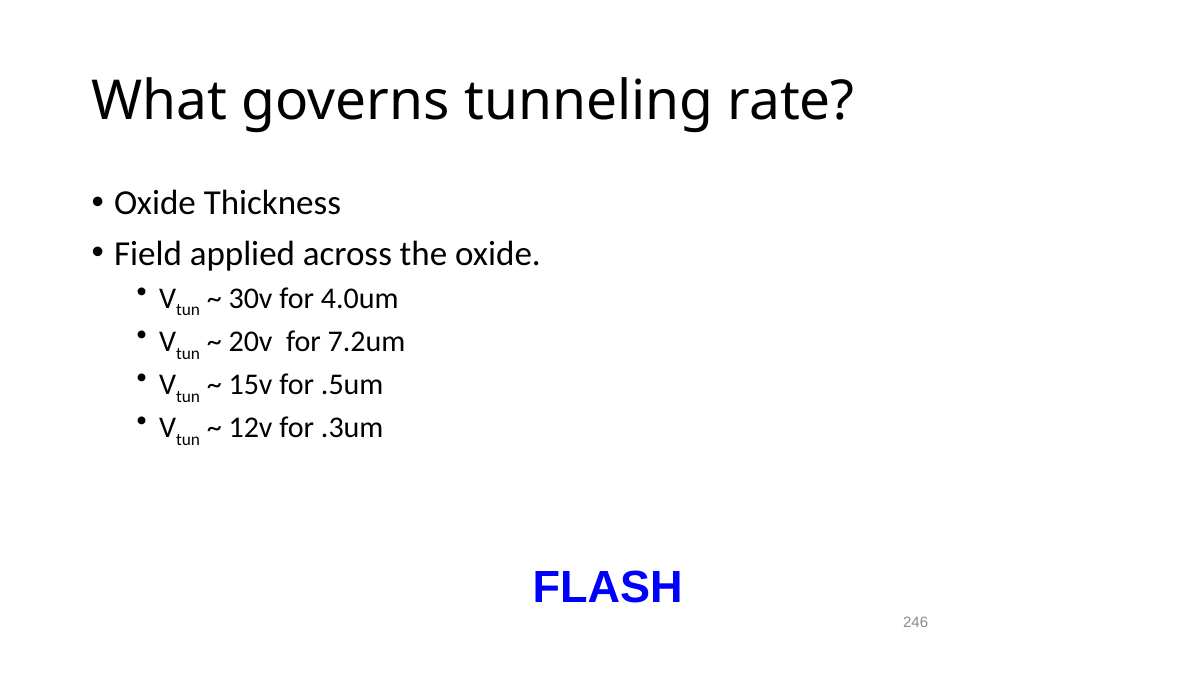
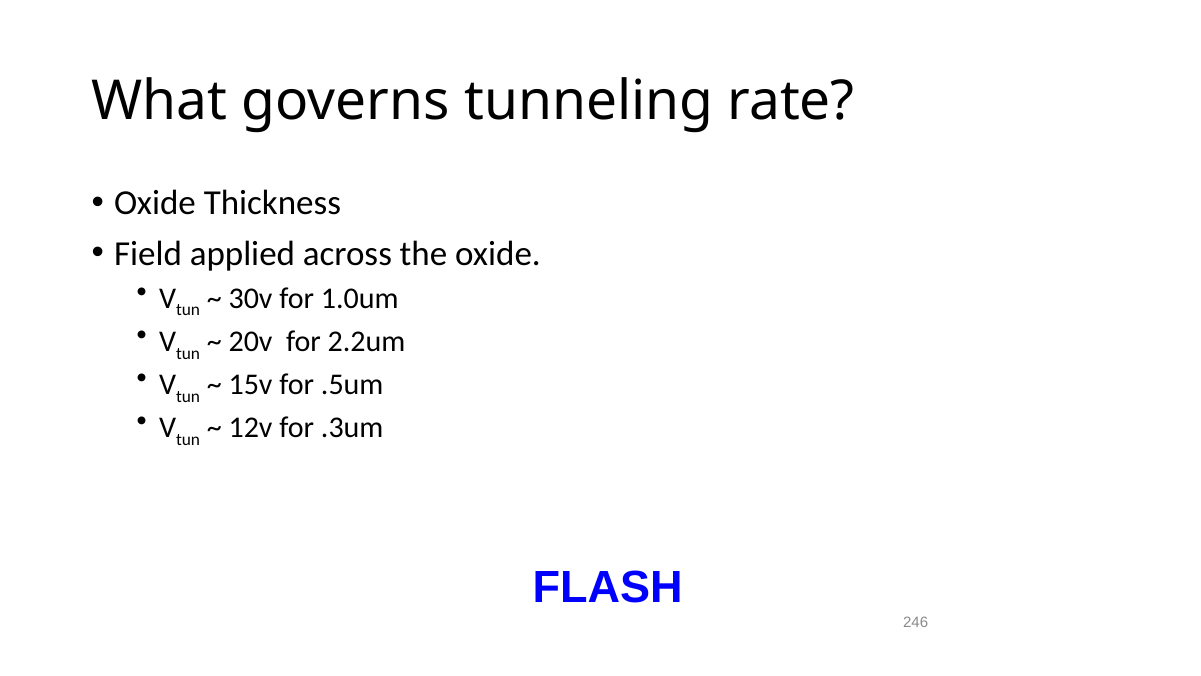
4.0um: 4.0um -> 1.0um (360, 298)
7.2um: 7.2um -> 2.2um (367, 341)
